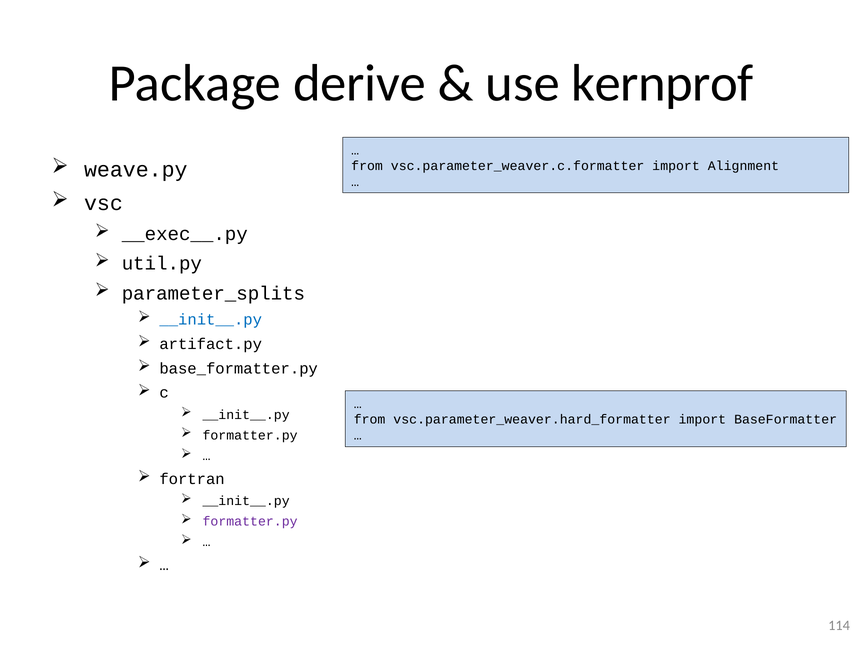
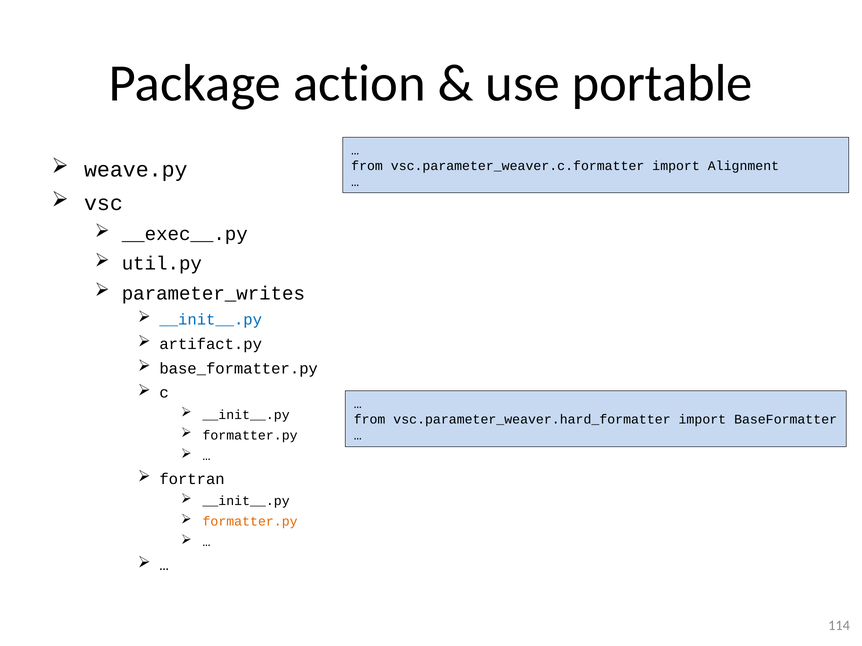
derive: derive -> action (359, 83)
kernprof: kernprof -> portable (662, 83)
parameter_splits: parameter_splits -> parameter_writes (213, 293)
formatter.py colour: purple -> orange (250, 522)
